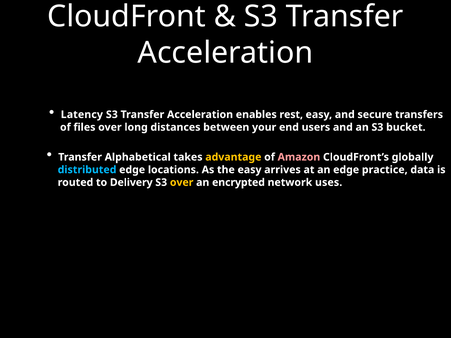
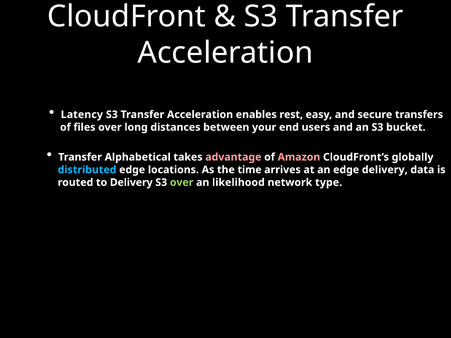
advantage colour: yellow -> pink (233, 157)
the easy: easy -> time (250, 170)
edge practice: practice -> delivery (385, 170)
over colour: yellow -> light green (182, 183)
encrypted: encrypted -> likelihood (238, 183)
uses: uses -> type (329, 183)
